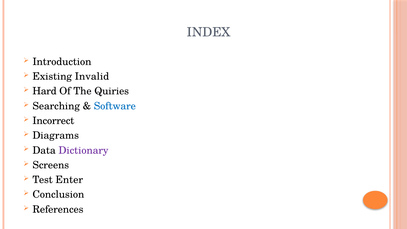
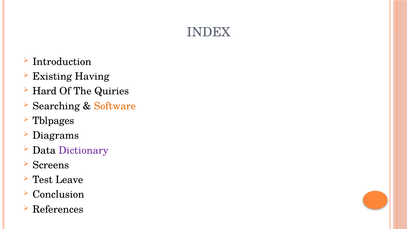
Invalid: Invalid -> Having (92, 76)
Software colour: blue -> orange (115, 106)
Incorrect: Incorrect -> Tblpages (53, 121)
Enter: Enter -> Leave (69, 180)
